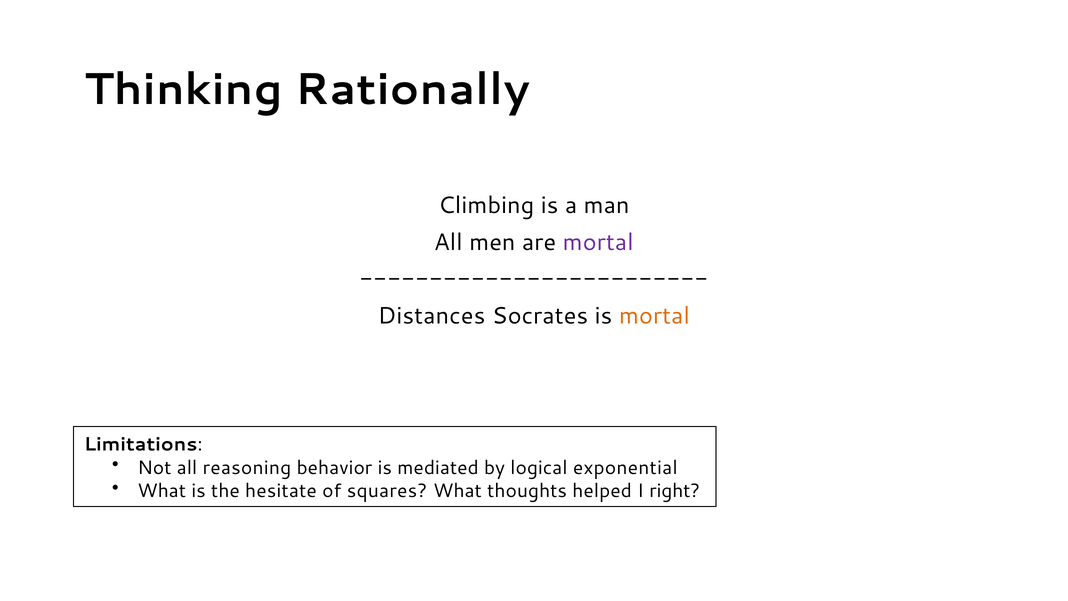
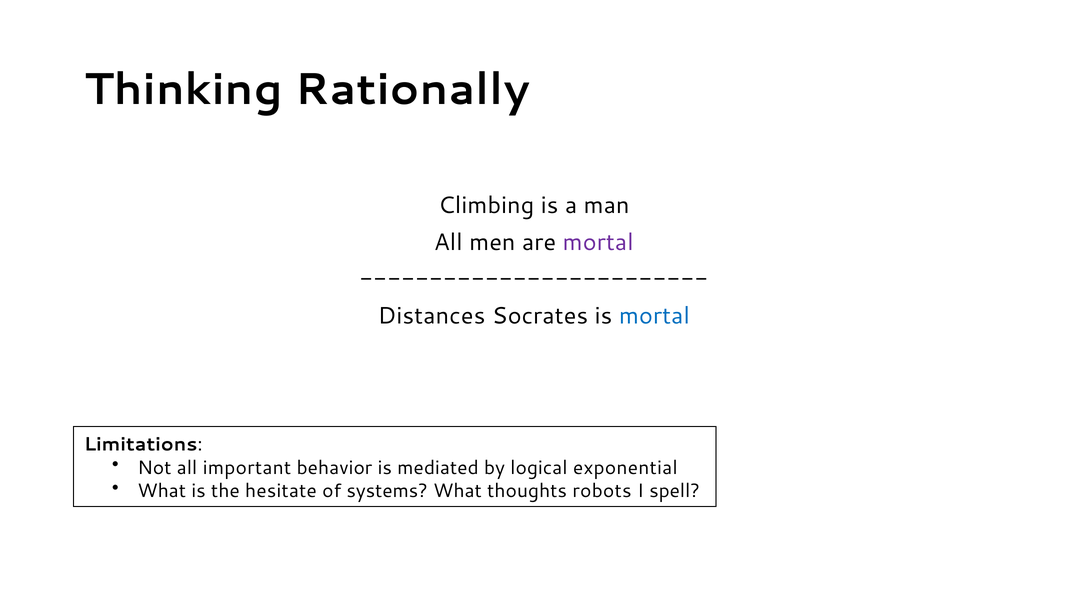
mortal colour: orange -> blue (654, 316)
reasoning: reasoning -> important (247, 468)
squares: squares -> systems (387, 491)
helped: helped -> robots (602, 491)
right: right -> spell (675, 491)
